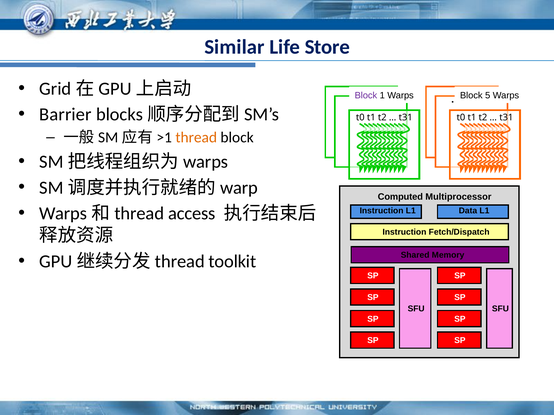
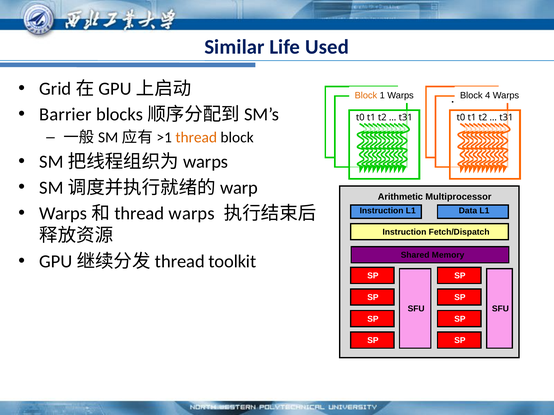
Store: Store -> Used (327, 47)
Block colour: purple -> orange (366, 95)
5: 5 -> 4 (488, 95)
Computed: Computed -> Arithmetic (400, 197)
access: access -> warps (192, 214)
